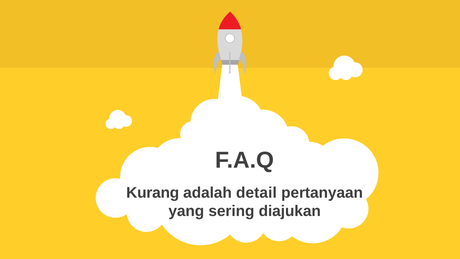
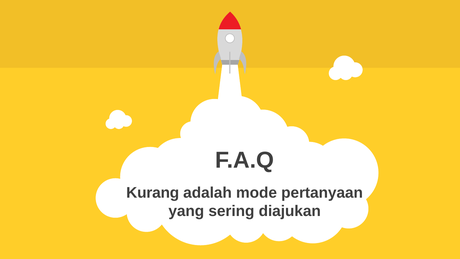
detail: detail -> mode (256, 193)
